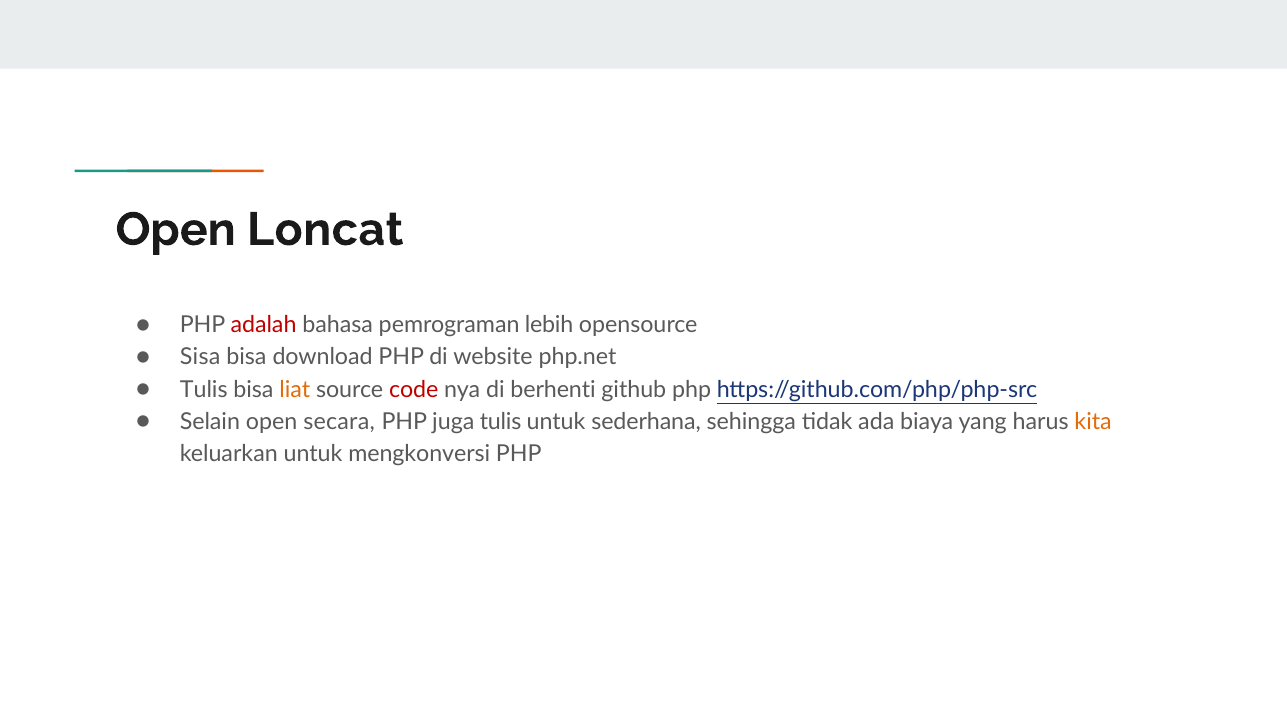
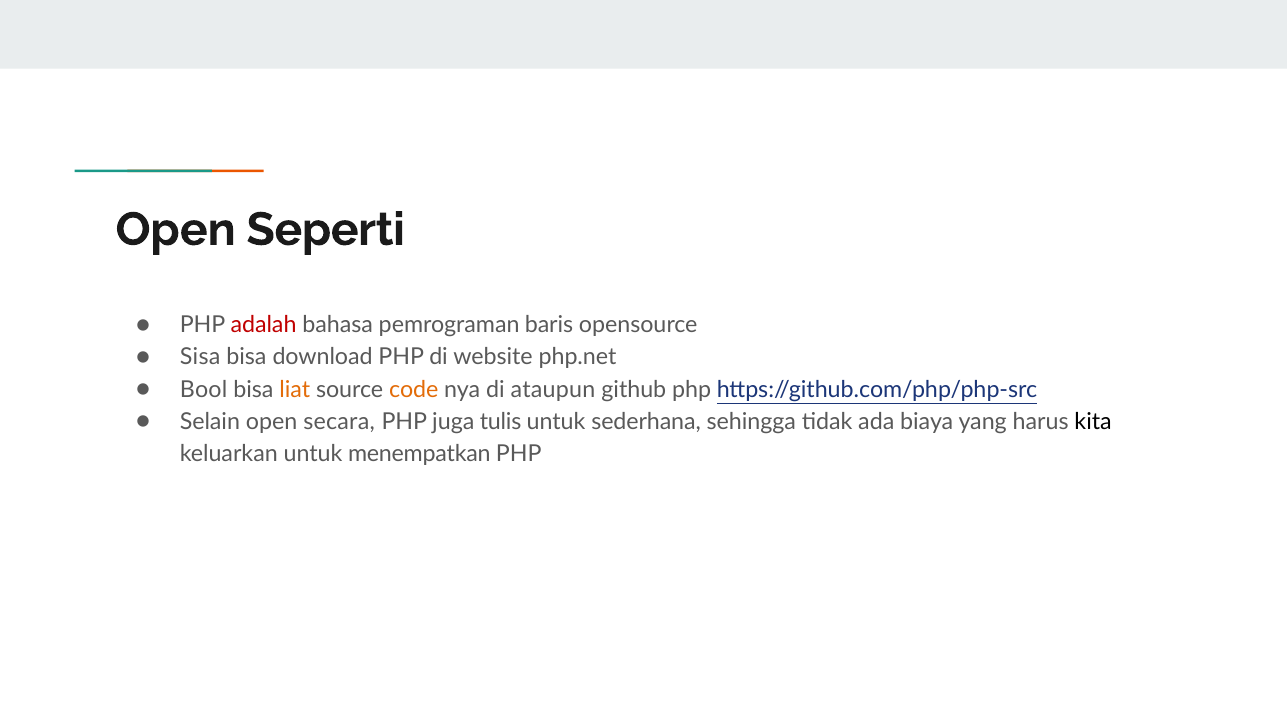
Loncat: Loncat -> Seperti (326, 230)
lebih: lebih -> baris (549, 325)
Tulis: Tulis -> Bool (204, 389)
code colour: red -> orange (414, 389)
berhenti: berhenti -> ataupun (553, 389)
kita colour: orange -> black (1093, 421)
mengkonversi: mengkonversi -> menempatkan (419, 454)
